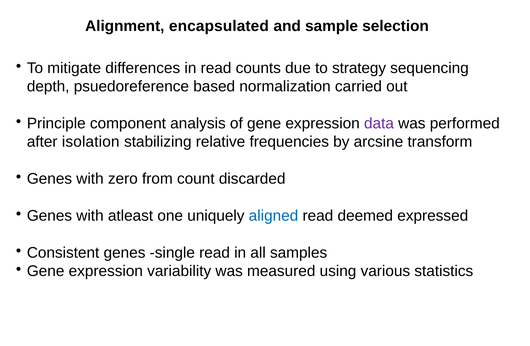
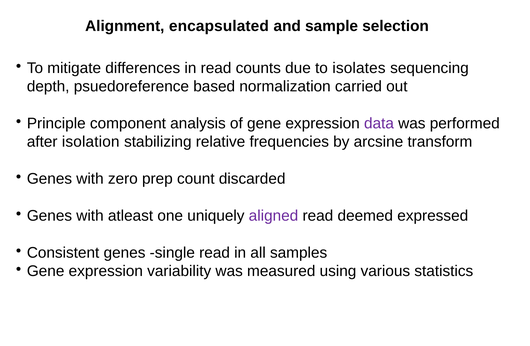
strategy: strategy -> isolates (359, 68)
from: from -> prep (157, 179)
aligned colour: blue -> purple (273, 215)
